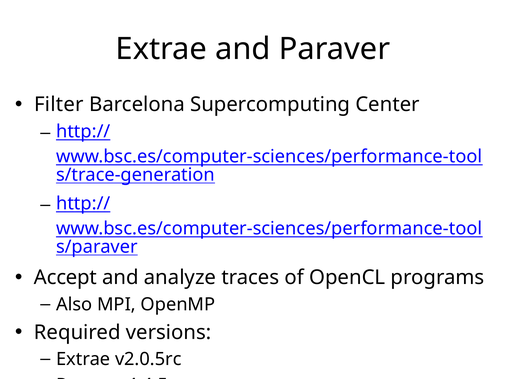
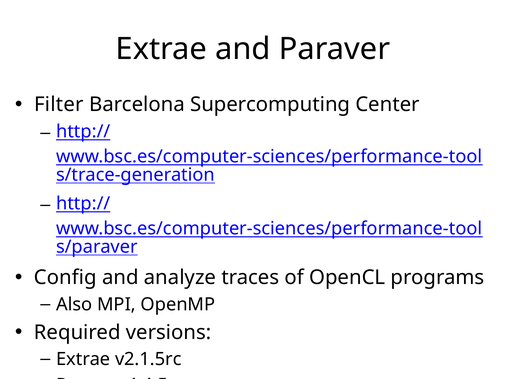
Accept: Accept -> Config (65, 278)
v2.0.5rc: v2.0.5rc -> v2.1.5rc (148, 360)
